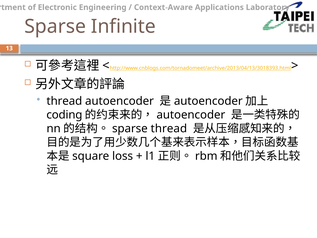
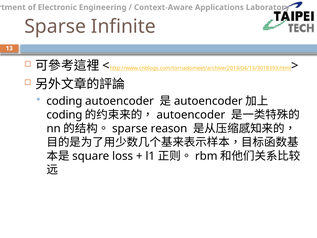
thread: thread -> coding (64, 101)
sparse thread: thread -> reason (169, 128)
